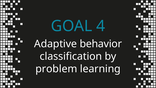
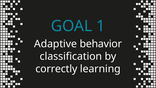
4: 4 -> 1 (101, 26)
problem: problem -> correctly (56, 69)
